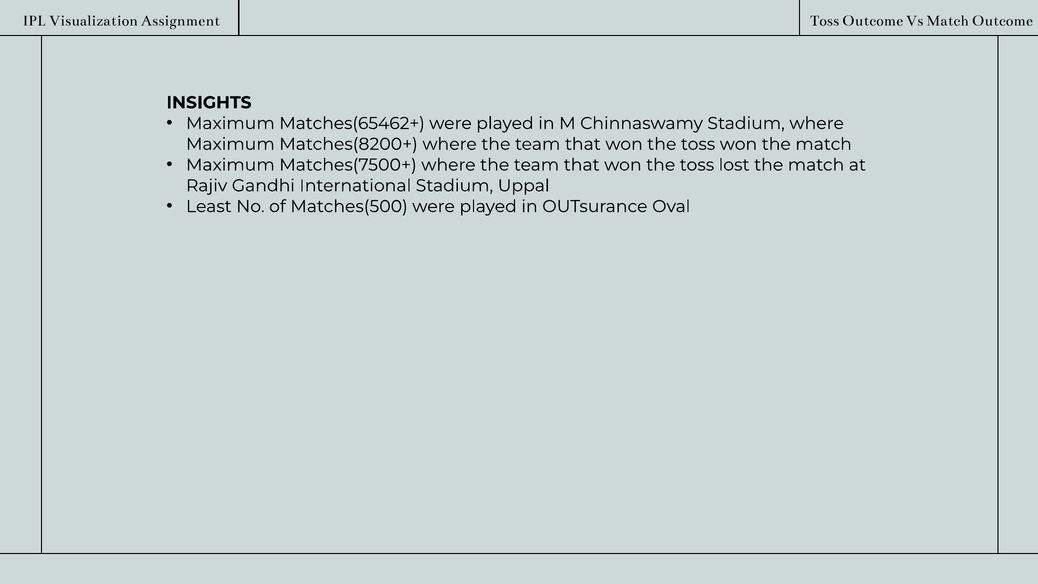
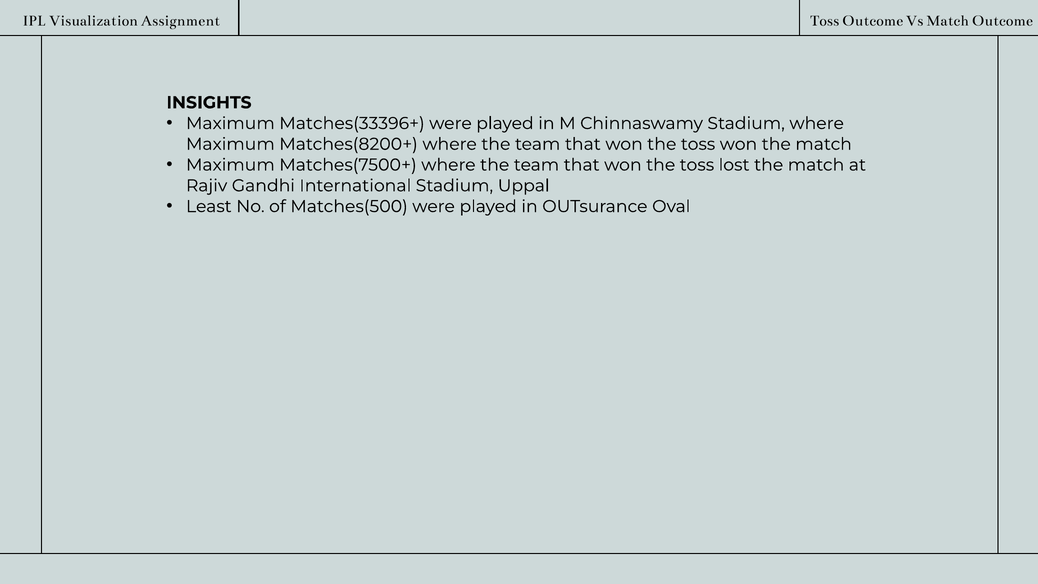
Matches(65462+: Matches(65462+ -> Matches(33396+ (352, 123)
